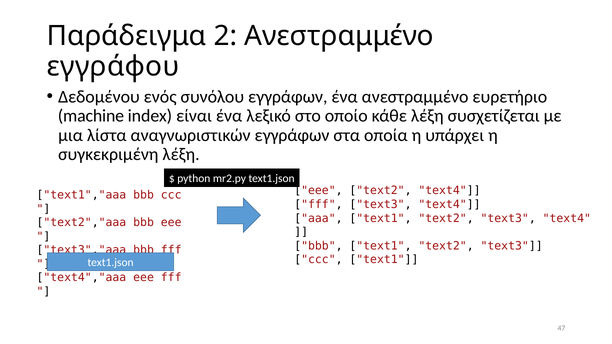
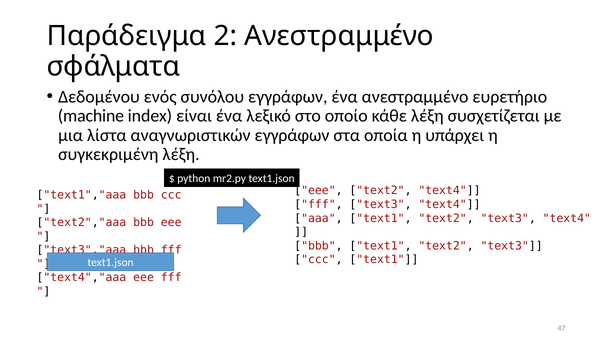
εγγράφου: εγγράφου -> σφάλματα (113, 67)
